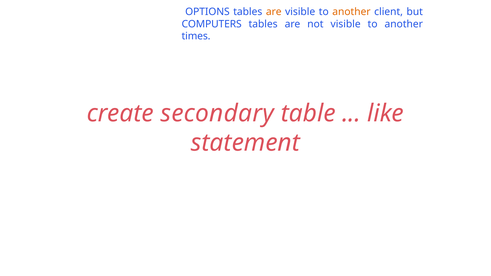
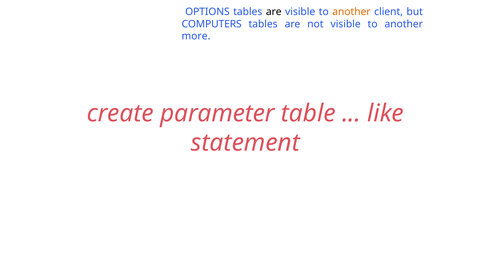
are colour: orange -> black (274, 12)
times: times -> more (196, 36)
secondary: secondary -> parameter (217, 113)
